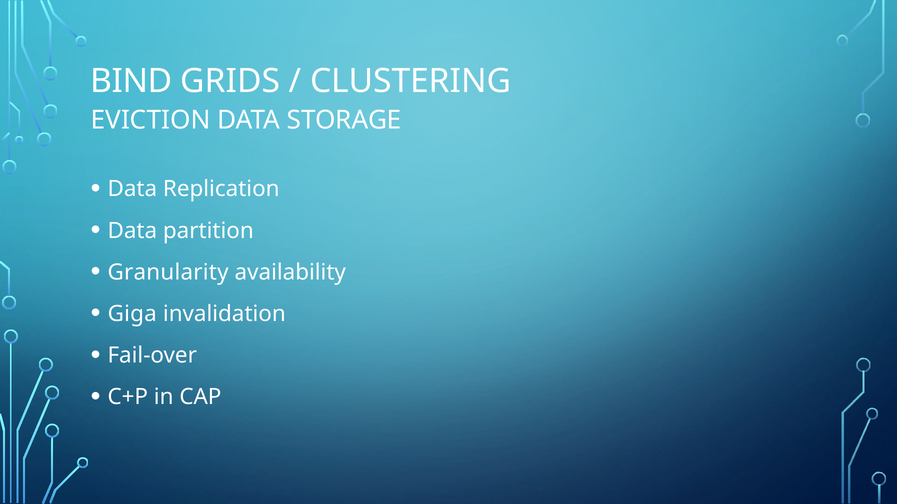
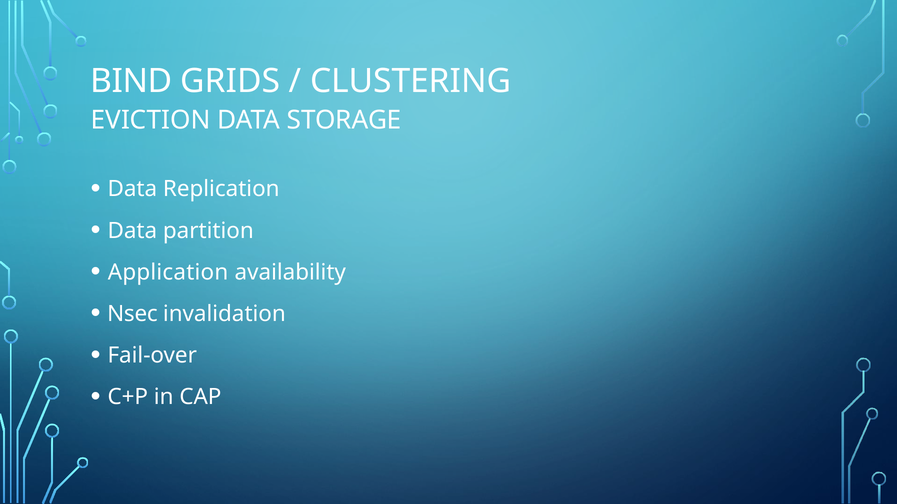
Granularity: Granularity -> Application (168, 273)
Giga: Giga -> Nsec (132, 314)
